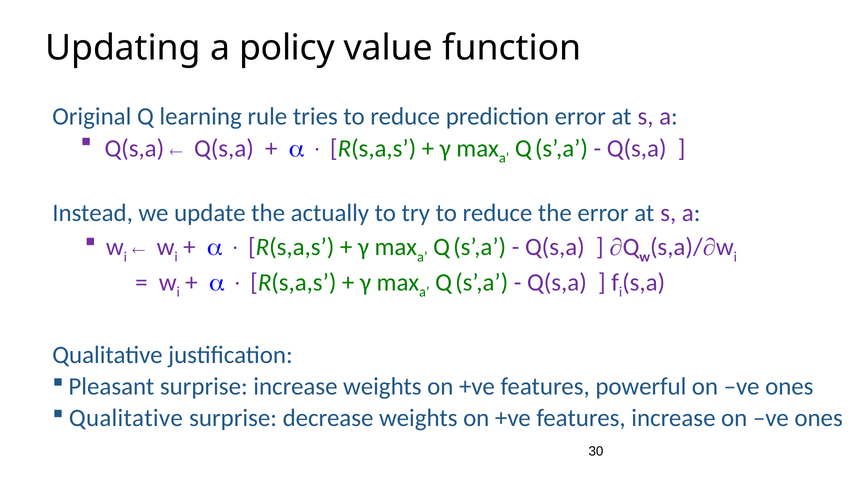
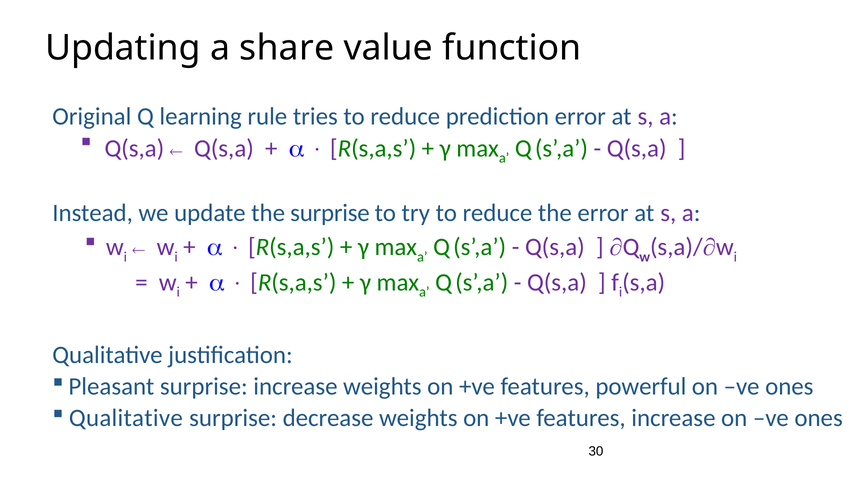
policy: policy -> share (287, 48)
the actually: actually -> surprise (330, 213)
